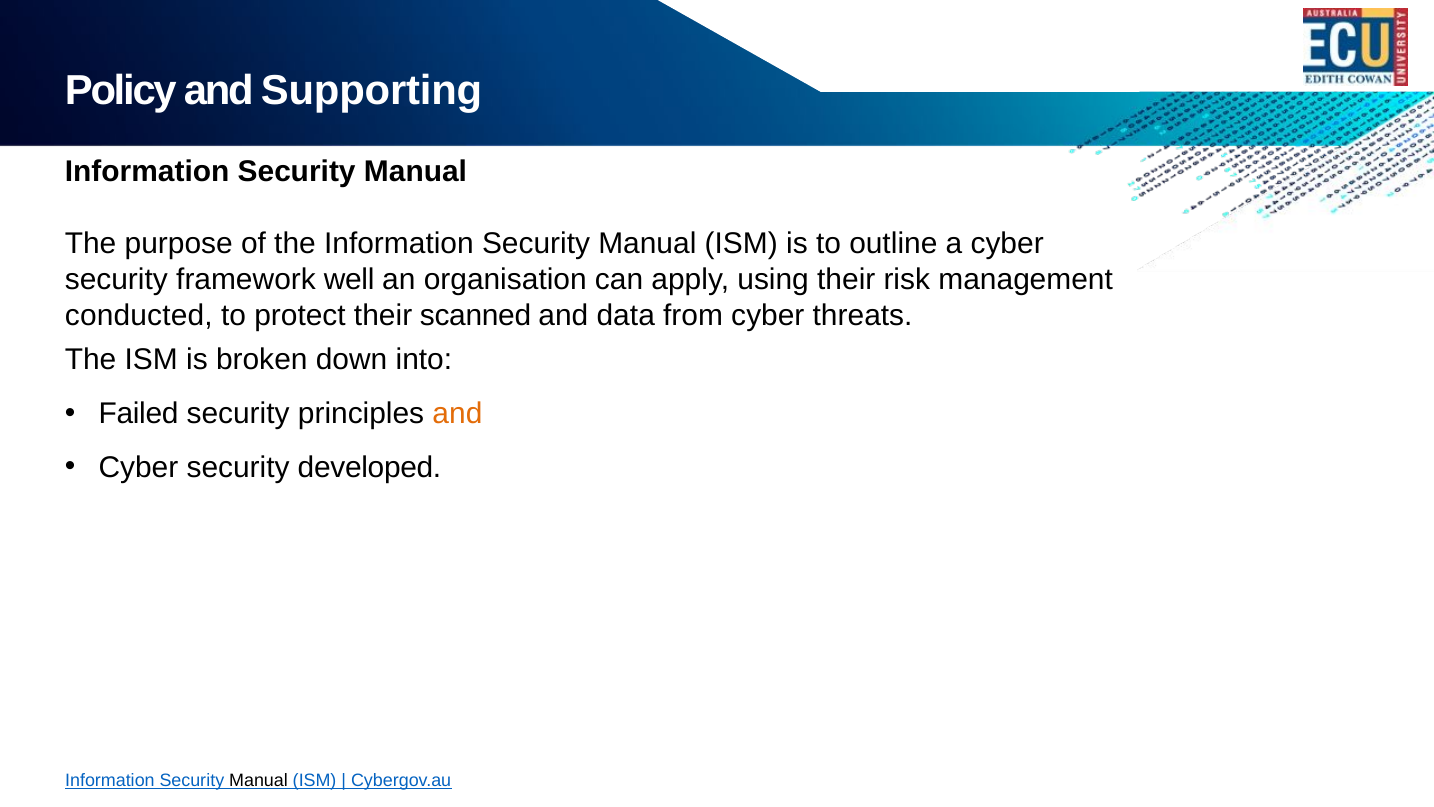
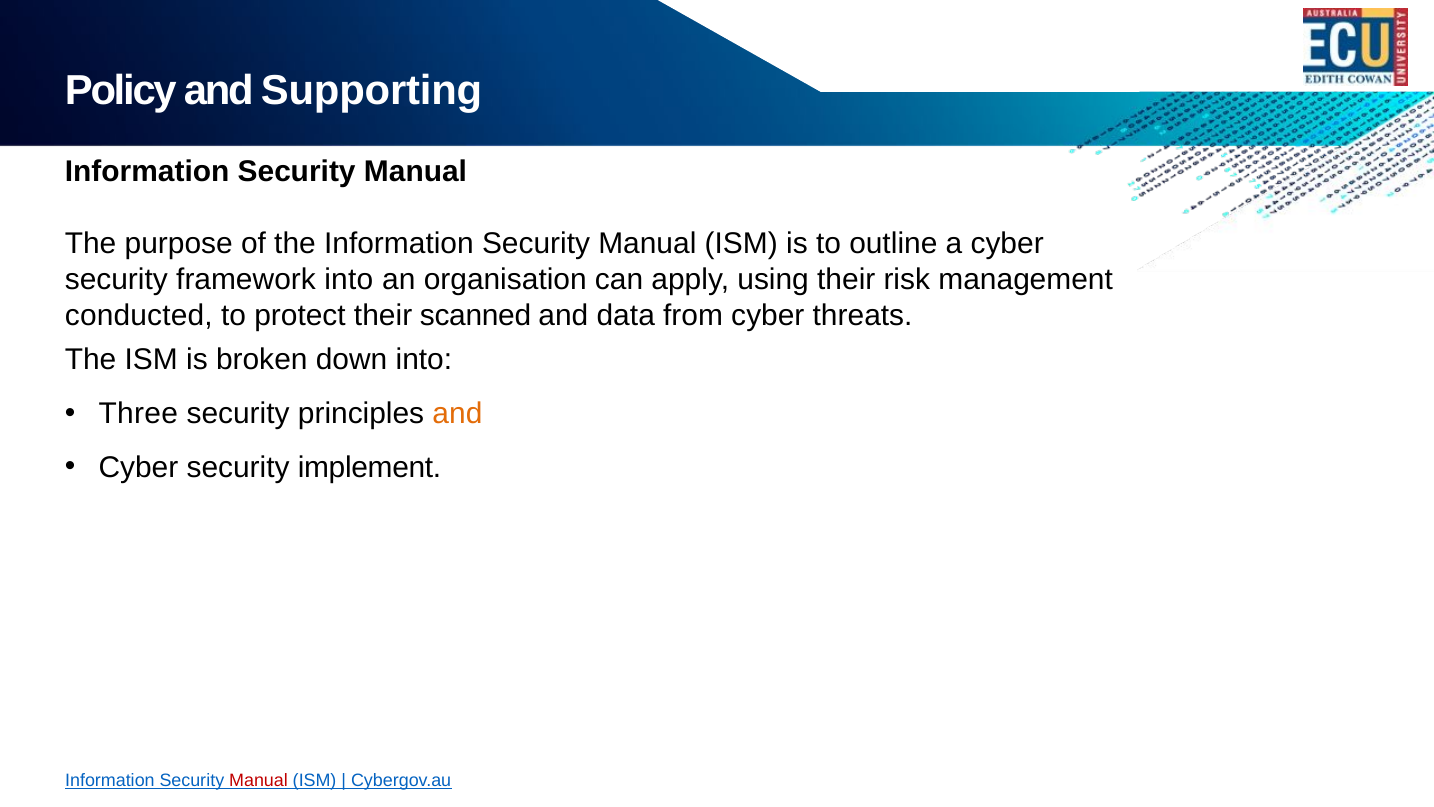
framework well: well -> into (349, 279)
Failed: Failed -> Three (138, 414)
developed: developed -> implement (369, 467)
Manual colour: black -> red (258, 780)
